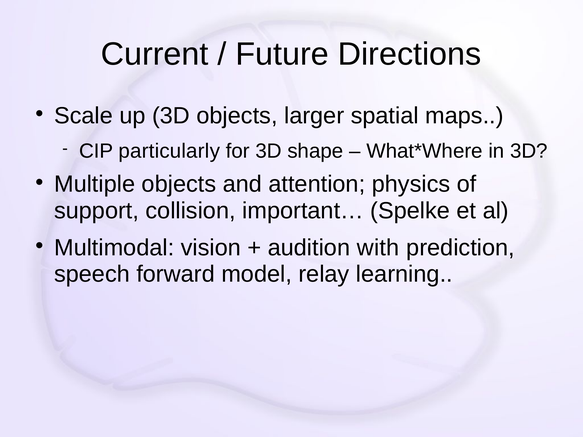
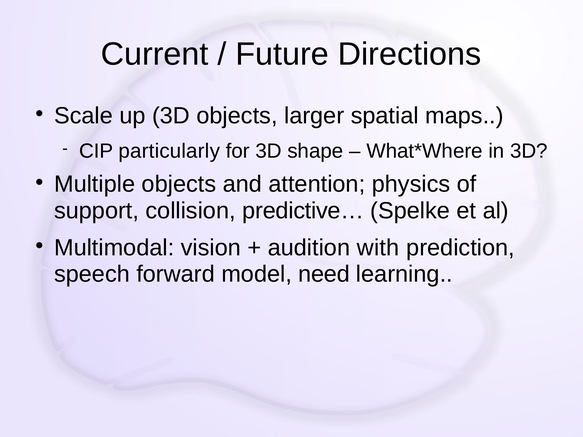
important…: important… -> predictive… (303, 211)
relay: relay -> need (324, 275)
